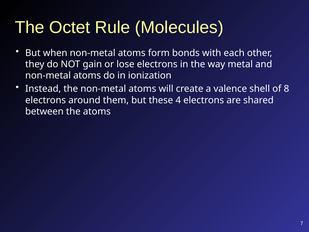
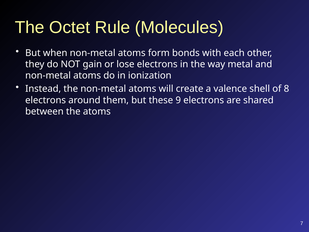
4: 4 -> 9 (178, 100)
